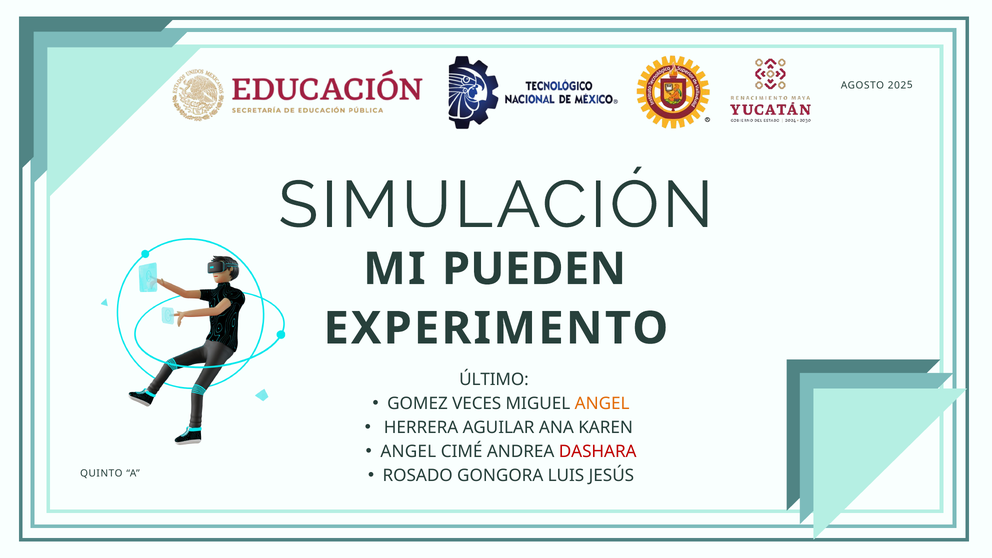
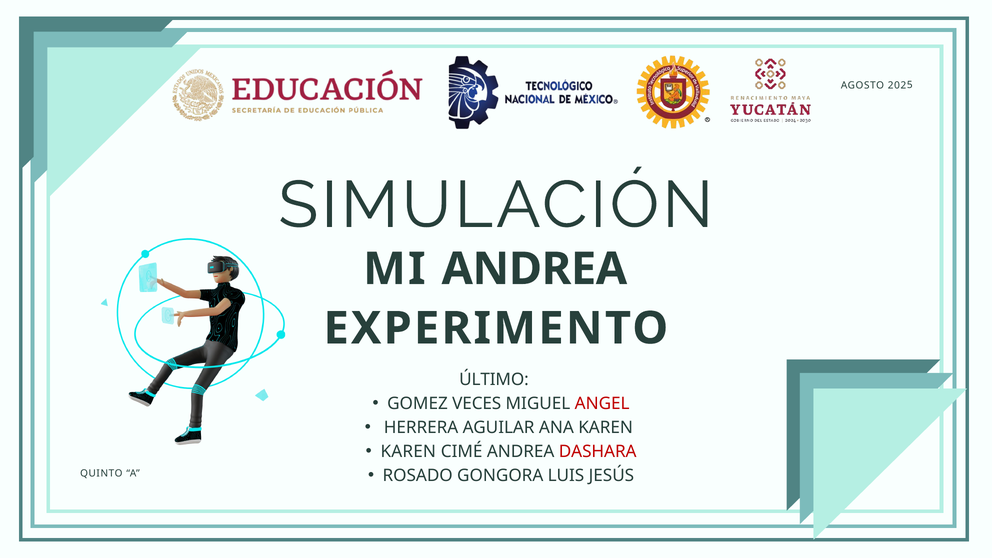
MI PUEDEN: PUEDEN -> ANDREA (534, 269)
ANGEL colour: orange -> red (602, 403)
ANGEL: ANGEL -> KAREN (408, 451)
